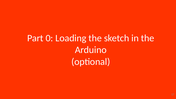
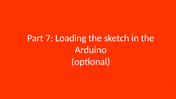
0: 0 -> 7 (49, 38)
